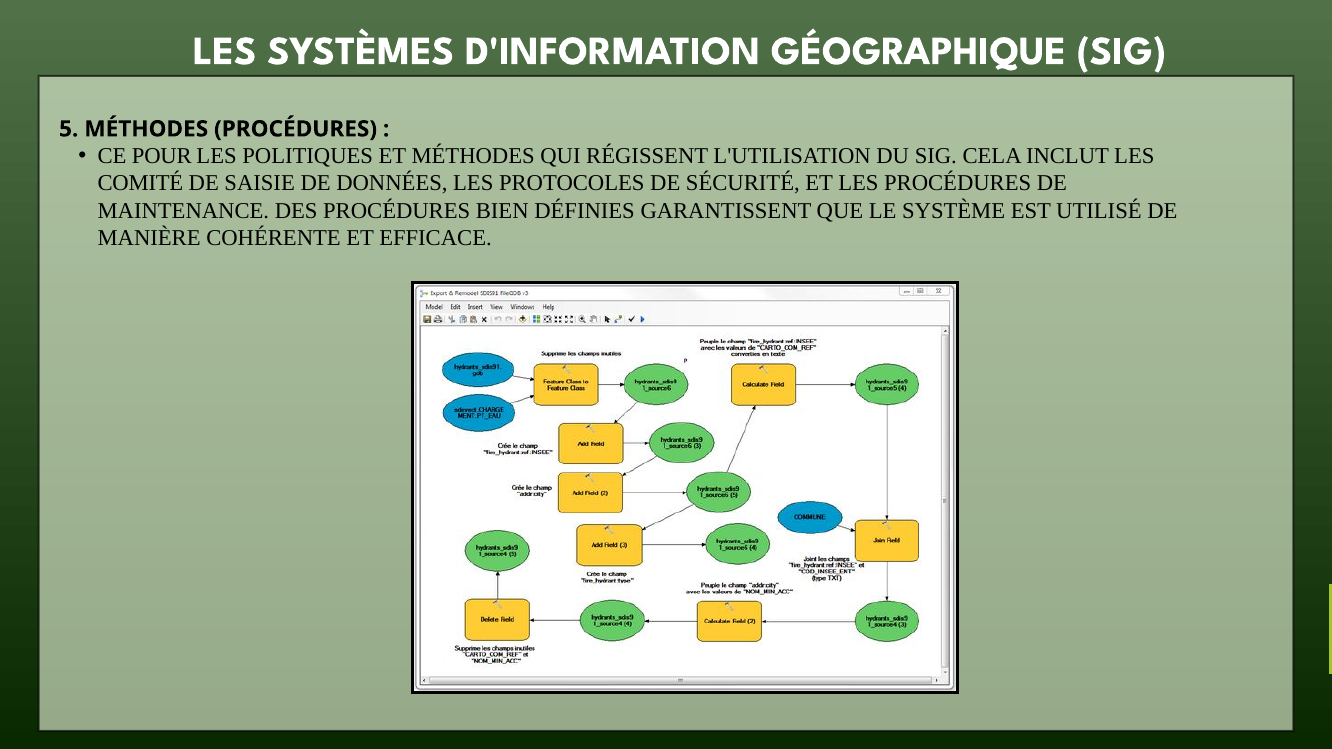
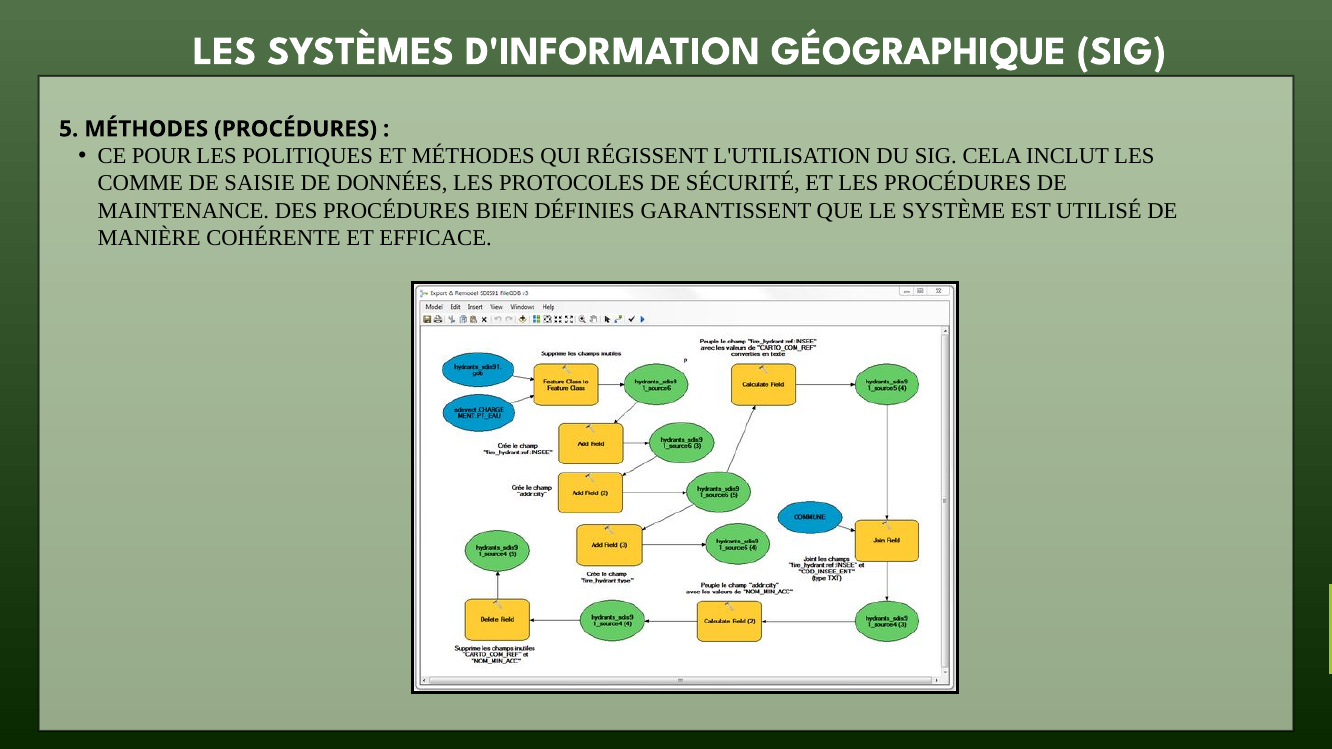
COMITÉ: COMITÉ -> COMME (140, 183)
